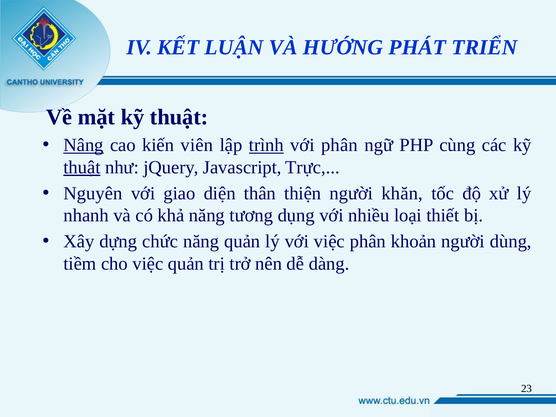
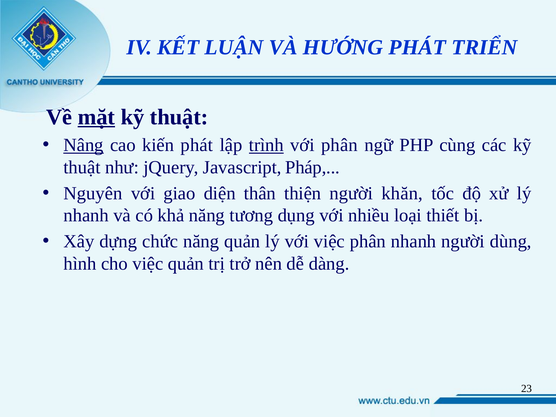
mặt underline: none -> present (96, 117)
kiến viên: viên -> phát (197, 145)
thuật underline: present -> none (82, 167)
Trực: Trực -> Pháp (313, 167)
phân khoản: khoản -> nhanh (414, 241)
tiềm: tiềm -> hình (80, 264)
